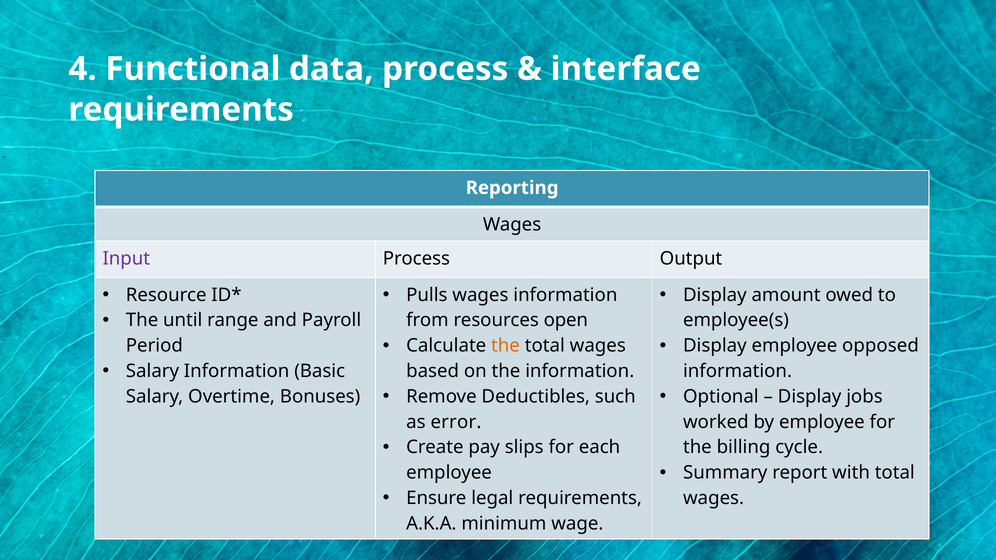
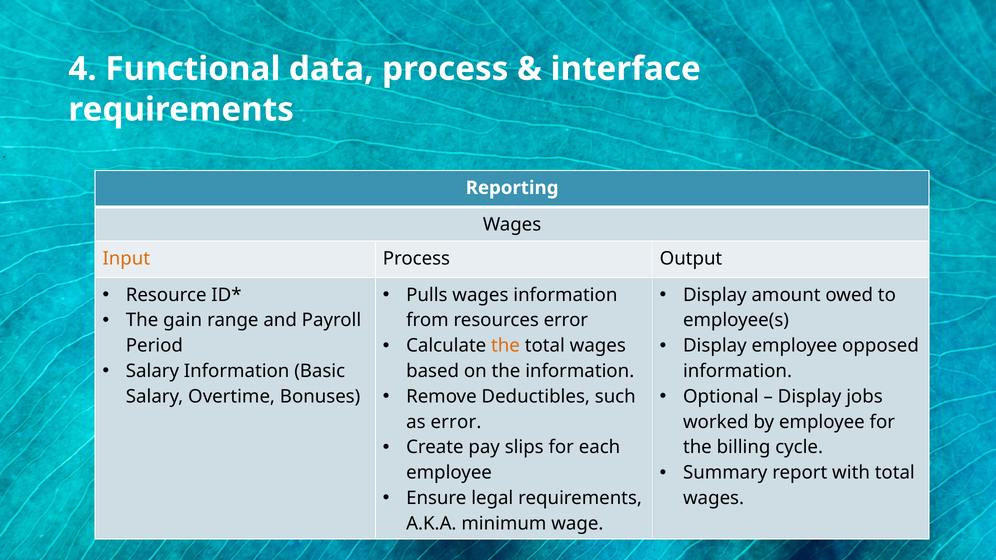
Input colour: purple -> orange (126, 258)
until: until -> gain (183, 320)
resources open: open -> error (566, 320)
